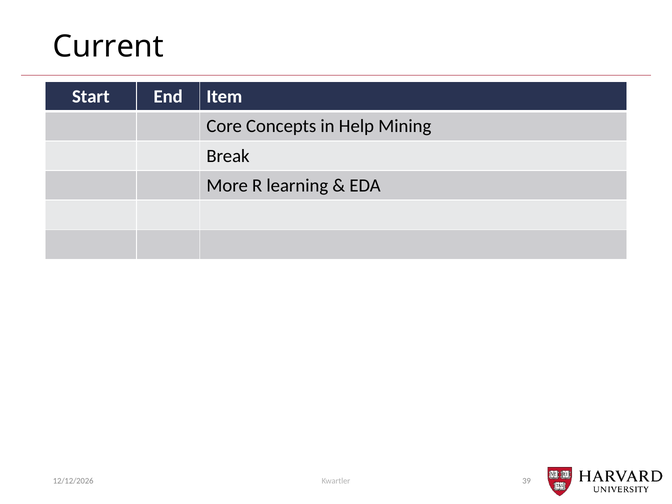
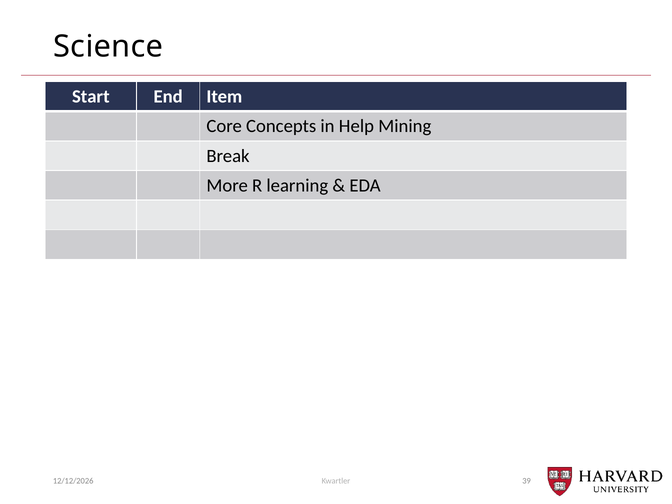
Current: Current -> Science (108, 47)
